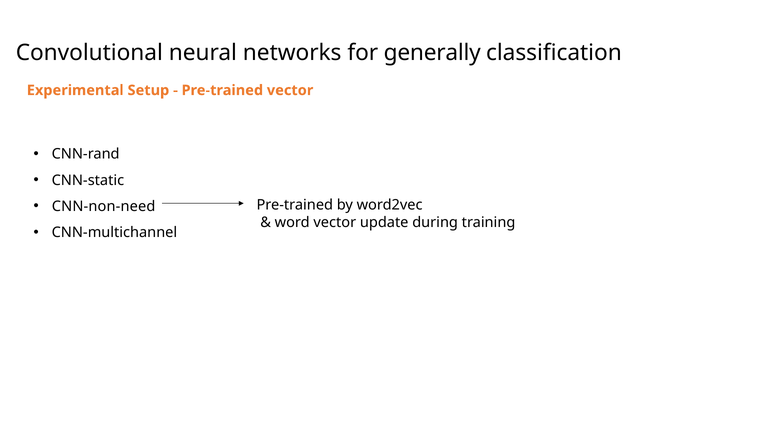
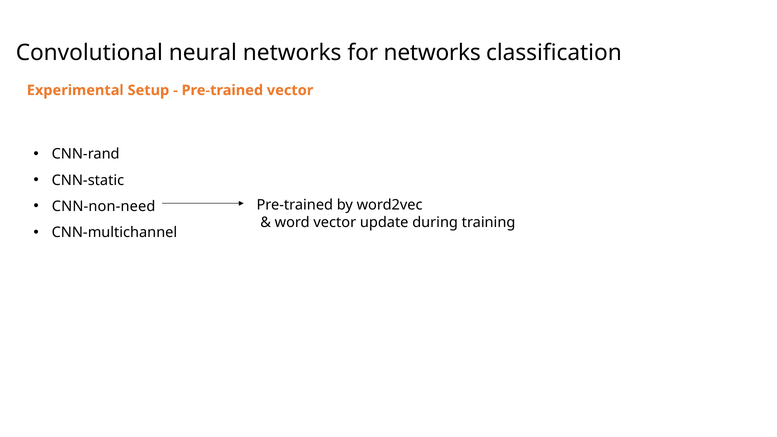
for generally: generally -> networks (432, 53)
